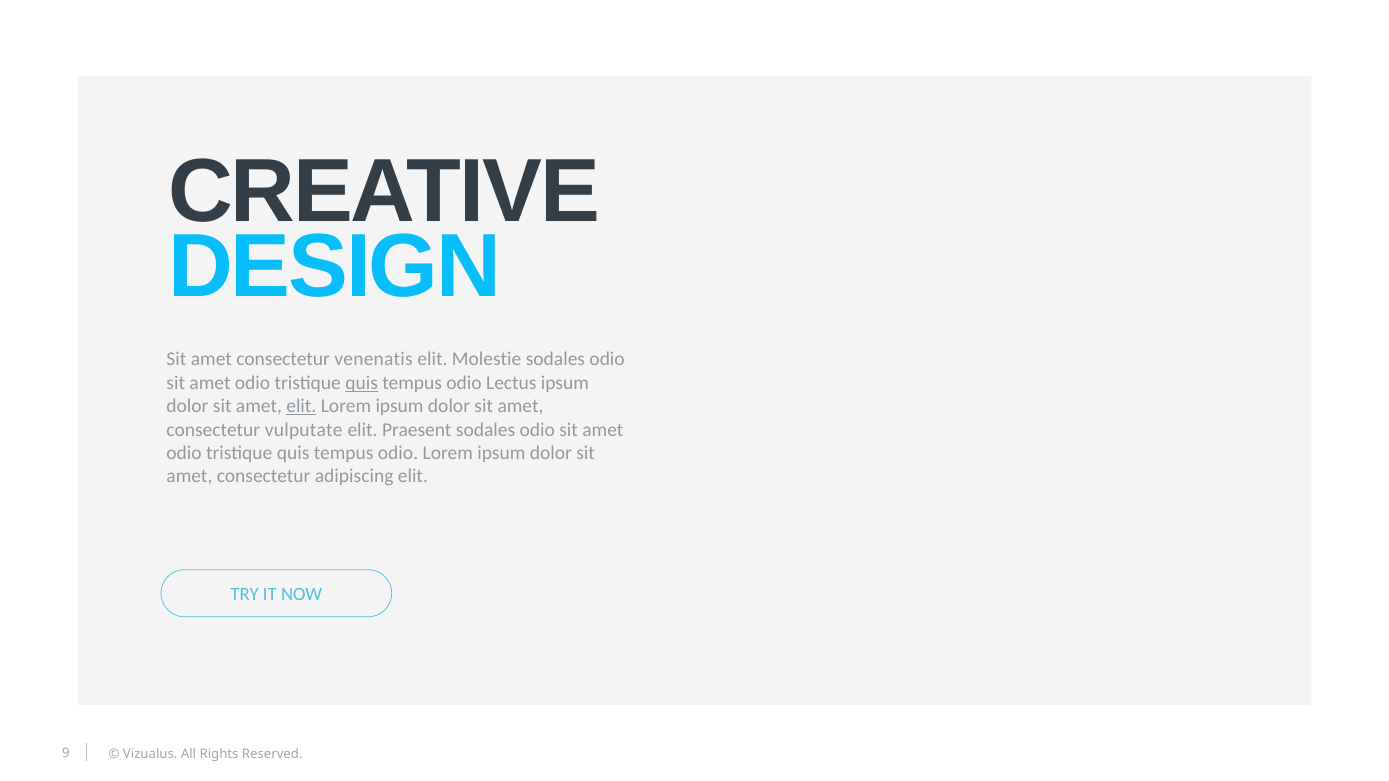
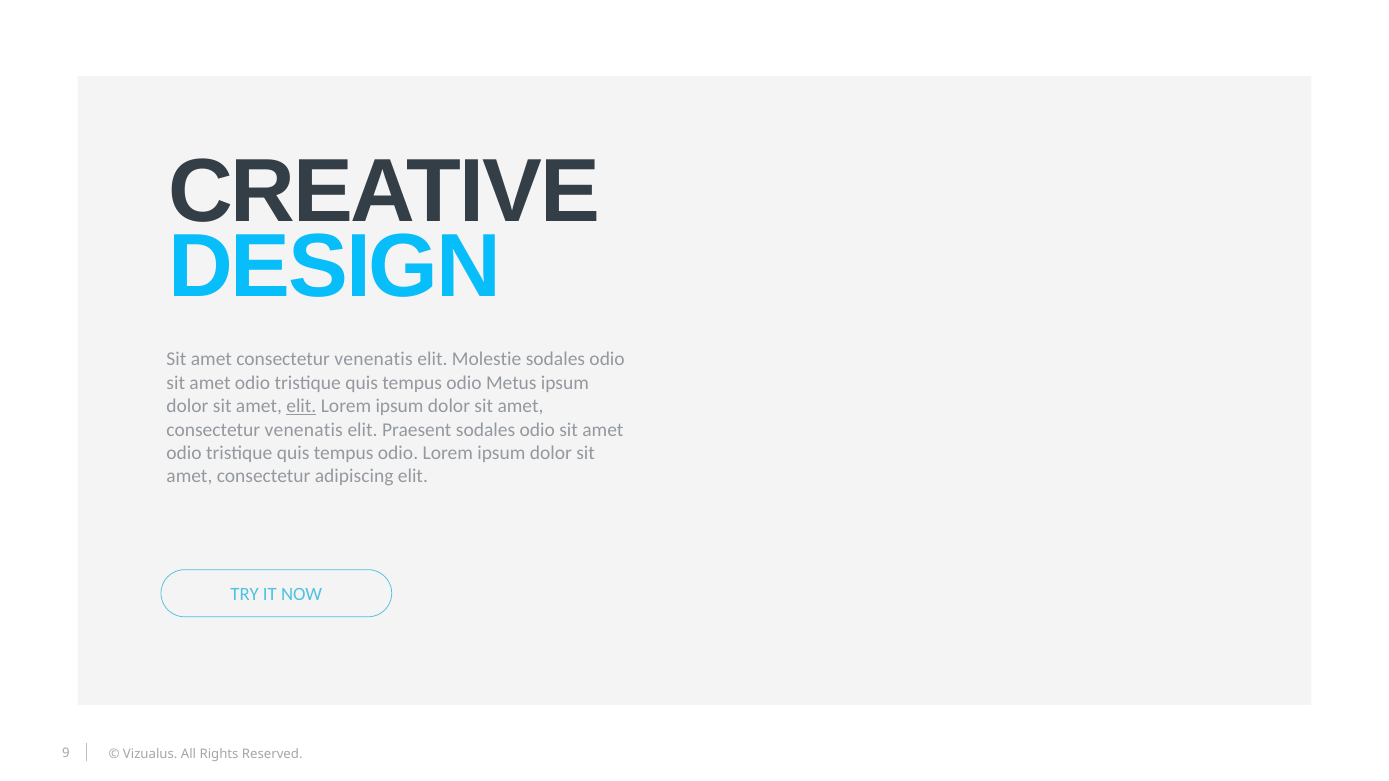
quis underline: present -> none (362, 383)
Lectus: Lectus -> Metus (511, 383)
vulputate: vulputate -> venenatis (304, 430)
